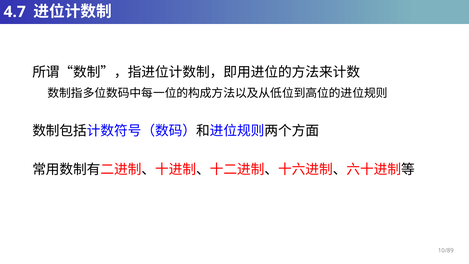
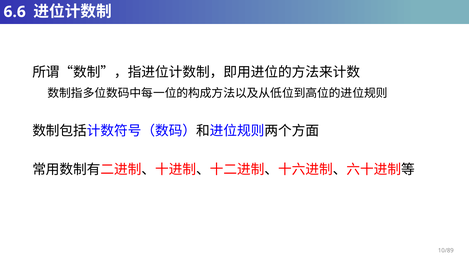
4.7: 4.7 -> 6.6 (15, 12)
